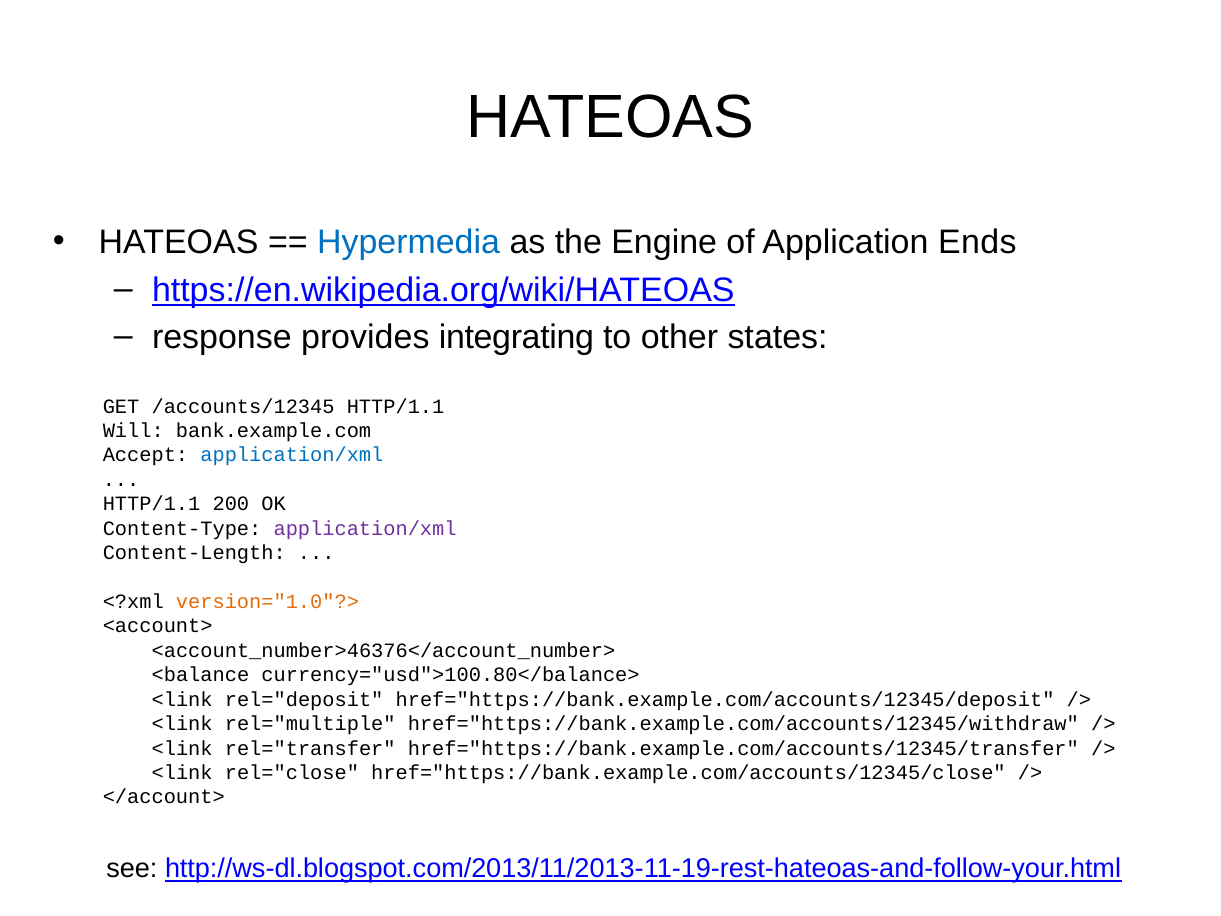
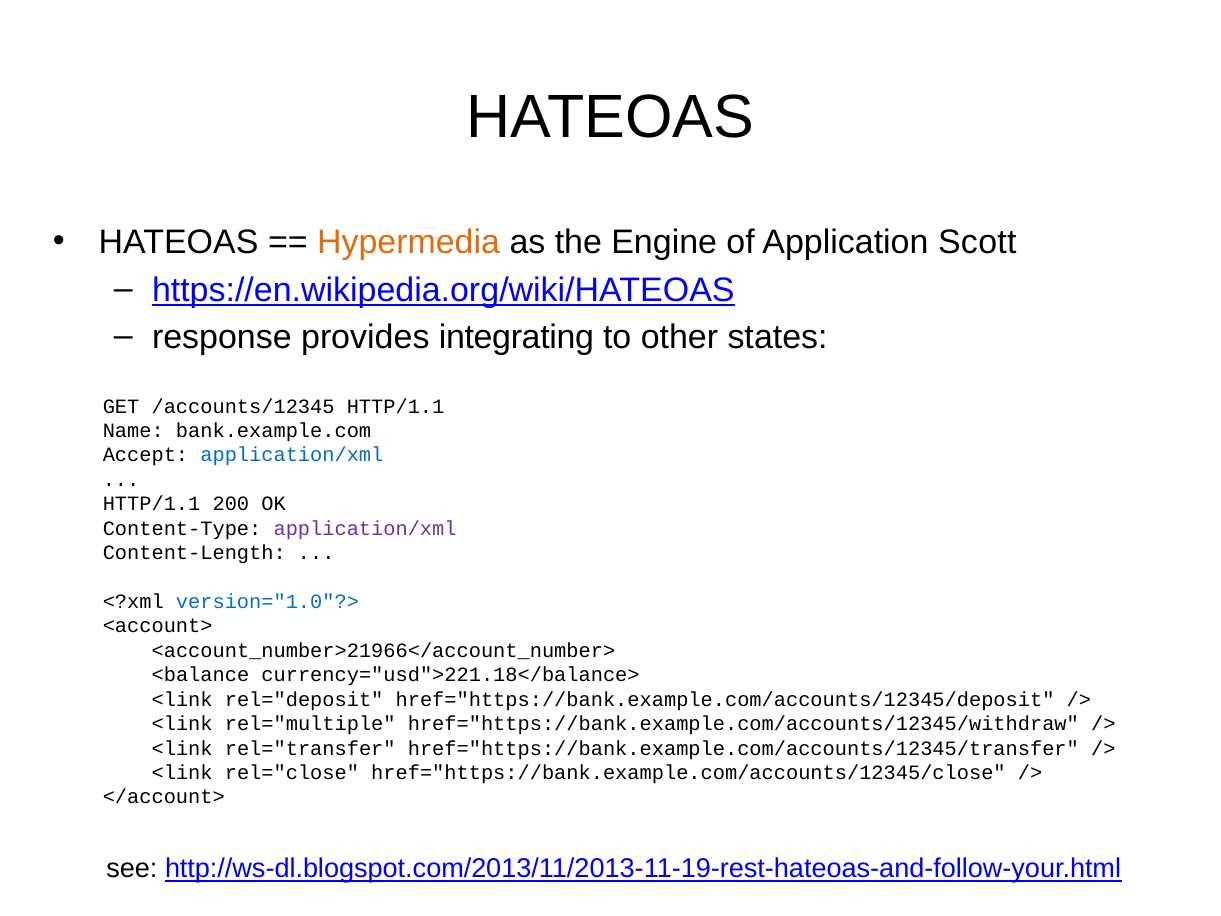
Hypermedia colour: blue -> orange (409, 243)
Ends: Ends -> Scott (977, 243)
Will: Will -> Name (133, 431)
version="1.0"?> colour: orange -> blue (267, 602)
<account_number>46376</account_number>: <account_number>46376</account_number> -> <account_number>21966</account_number> (383, 650)
currency="usd">100.80</balance>: currency="usd">100.80</balance> -> currency="usd">221.18</balance> (451, 675)
